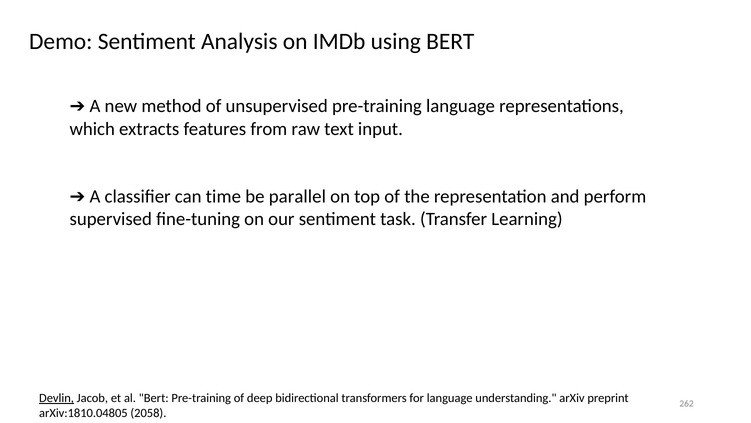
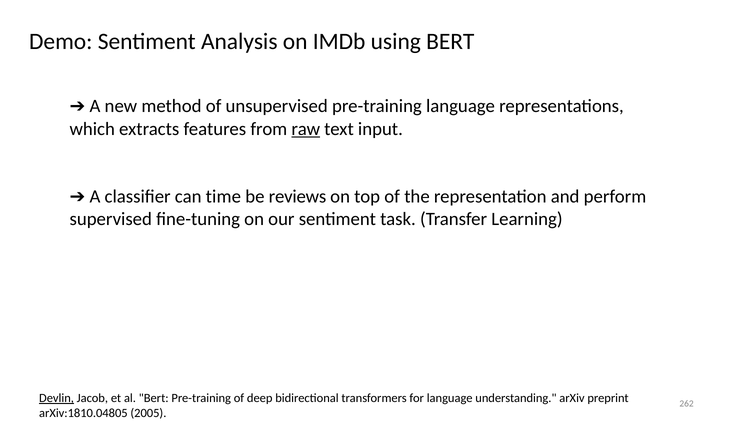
raw underline: none -> present (306, 129)
parallel: parallel -> reviews (297, 196)
2058: 2058 -> 2005 (148, 413)
